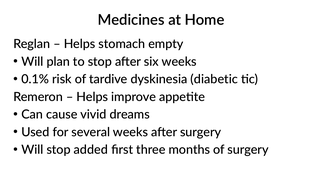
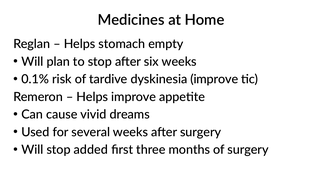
dyskinesia diabetic: diabetic -> improve (214, 79)
